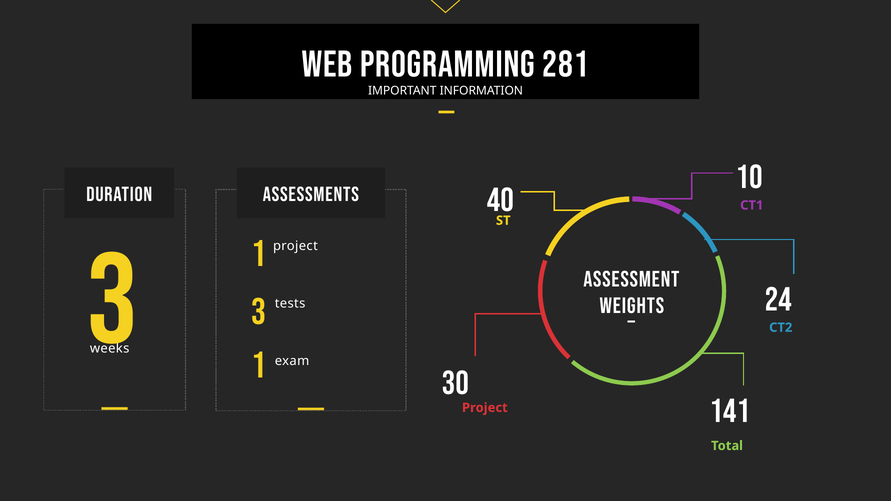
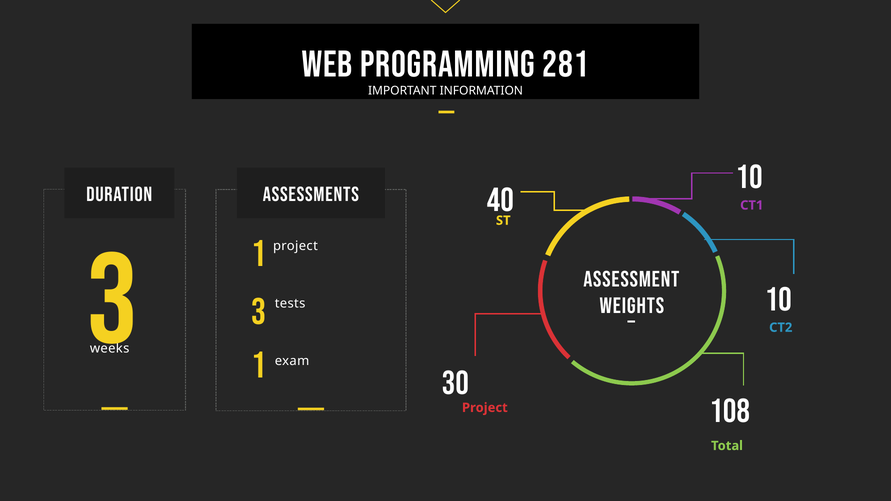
24: 24 -> 10 (778, 300)
141: 141 -> 108 (730, 412)
